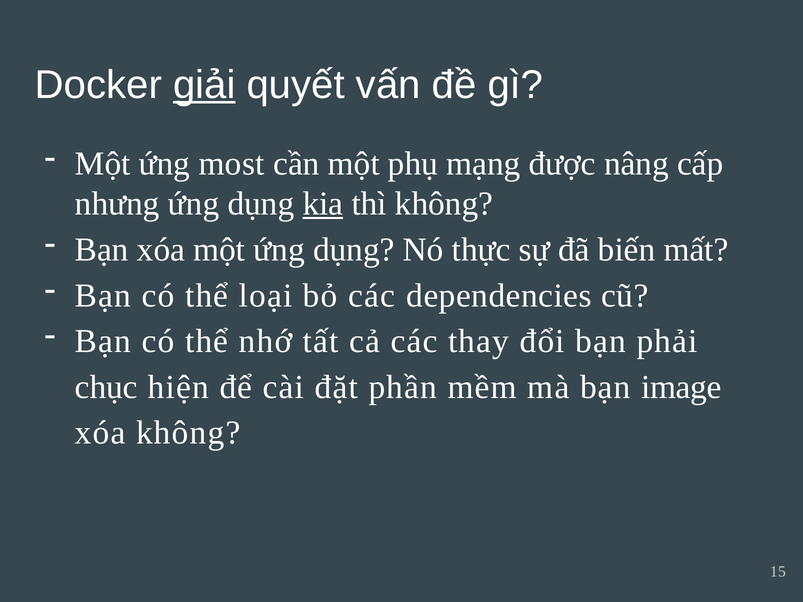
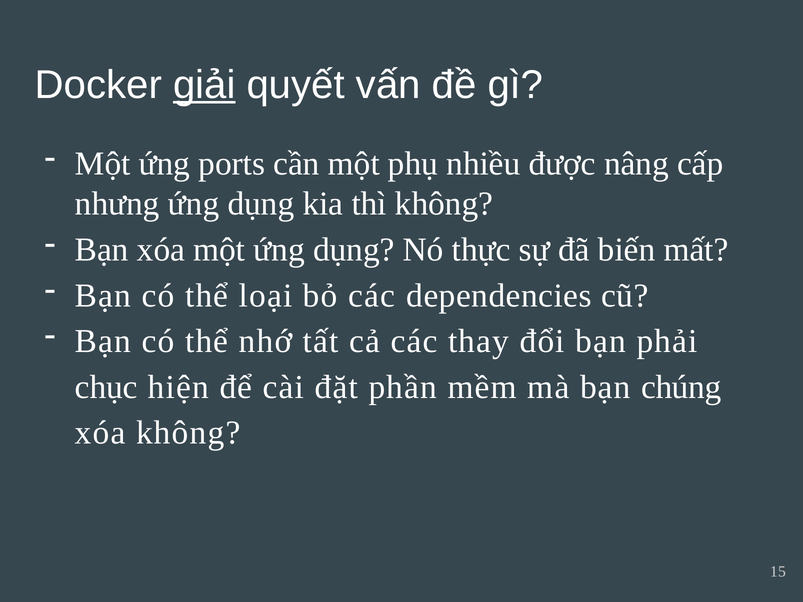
most: most -> ports (232, 164)
mạng: mạng -> nhiều (483, 164)
kia underline: present -> none (323, 204)
image: image -> chúng (681, 387)
